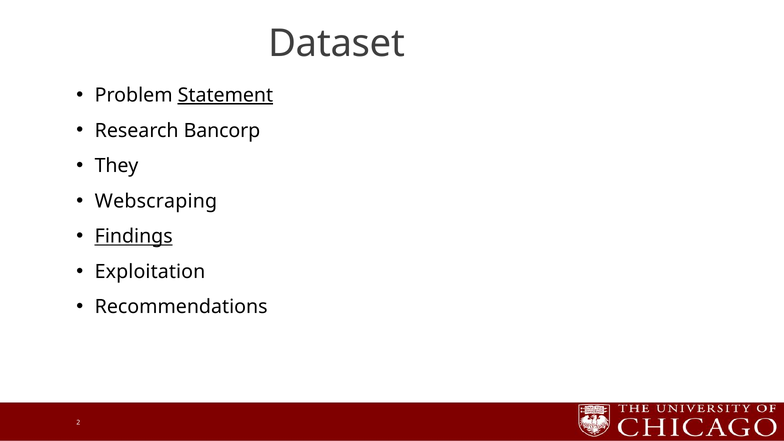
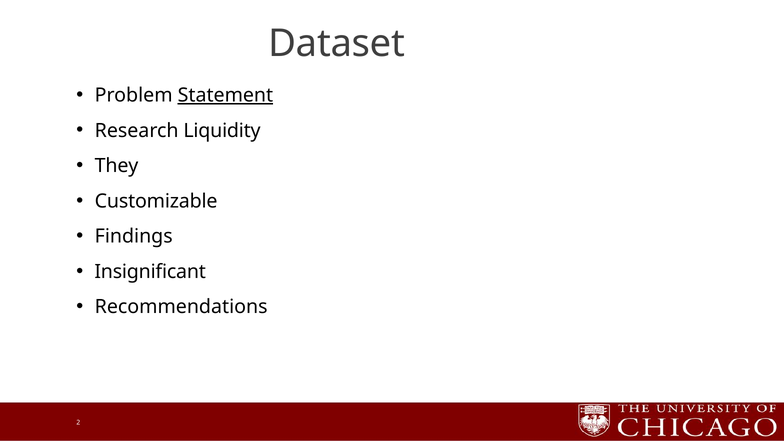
Bancorp: Bancorp -> Liquidity (222, 131)
Webscraping: Webscraping -> Customizable (156, 201)
Findings underline: present -> none (134, 236)
Exploitation: Exploitation -> Insignificant (150, 272)
